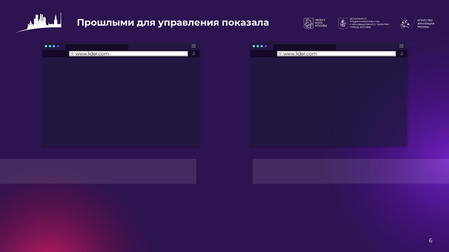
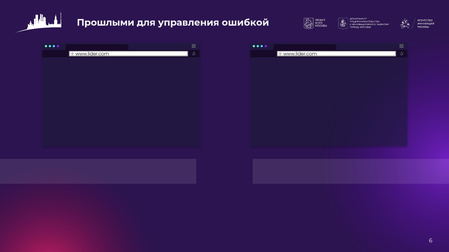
показала: показала -> ошибкой (245, 23)
